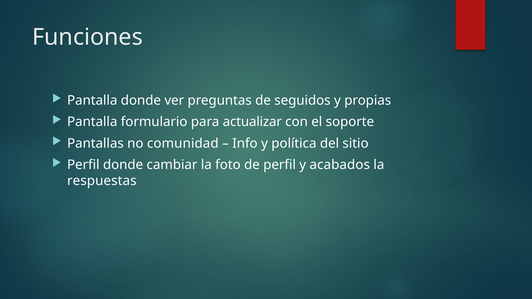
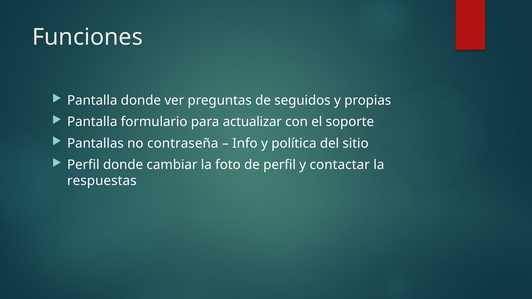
comunidad: comunidad -> contraseña (183, 143)
acabados: acabados -> contactar (340, 165)
